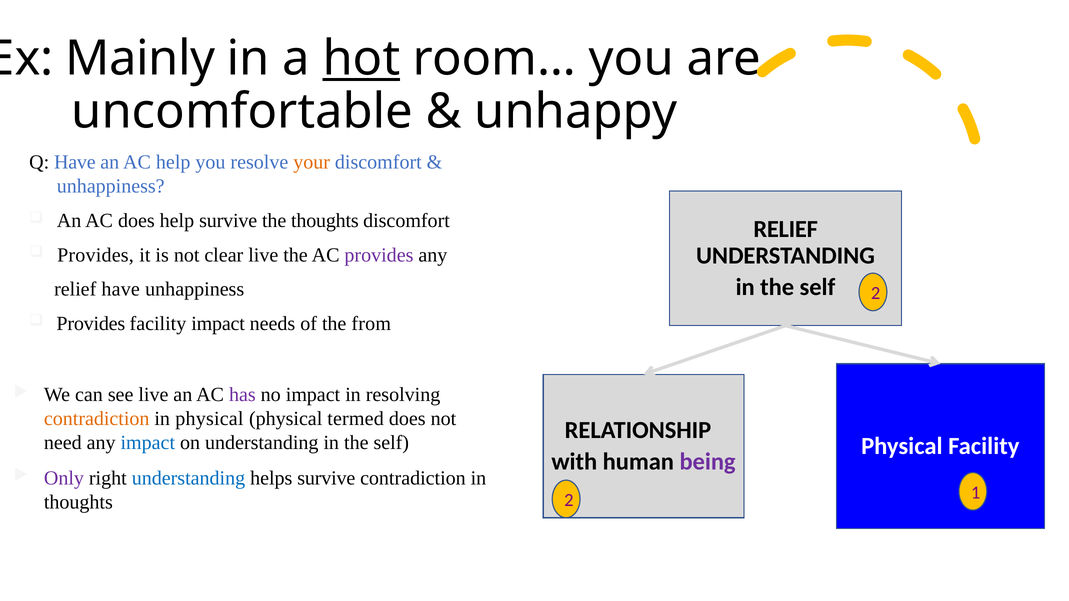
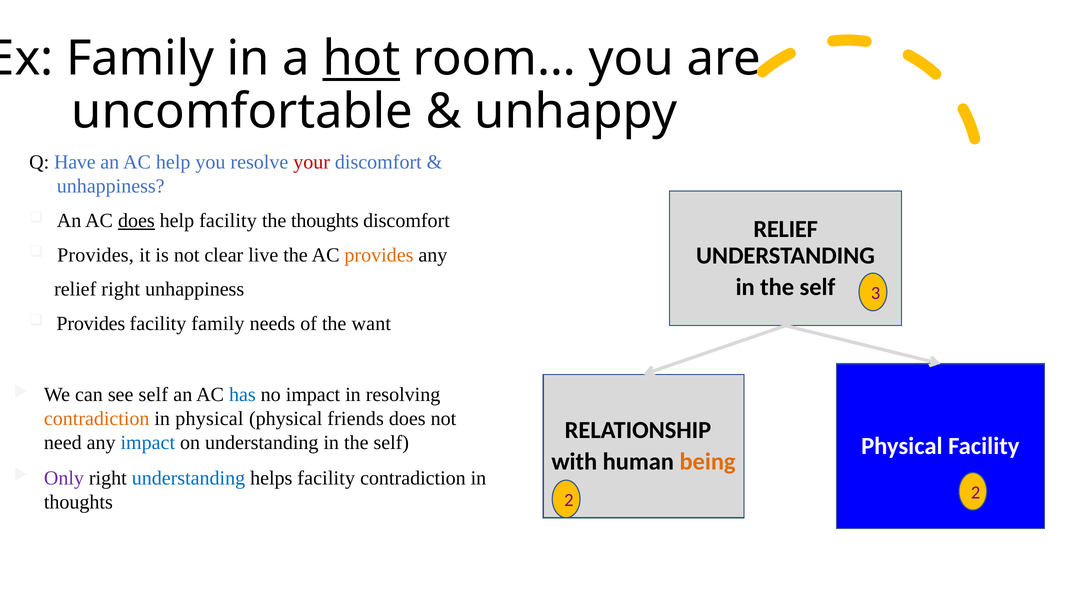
Mainly: Mainly -> Family (140, 59)
your colour: orange -> red (312, 162)
does underline: none -> present (136, 221)
help survive: survive -> facility (228, 221)
provides colour: purple -> orange (379, 255)
self 2: 2 -> 3 (876, 293)
relief have: have -> right (121, 289)
facility impact: impact -> family (218, 324)
from: from -> want (371, 324)
see live: live -> self (153, 395)
has colour: purple -> blue (242, 395)
termed: termed -> friends (356, 419)
being colour: purple -> orange (708, 462)
helps survive: survive -> facility (326, 478)
2 1: 1 -> 2 (976, 493)
